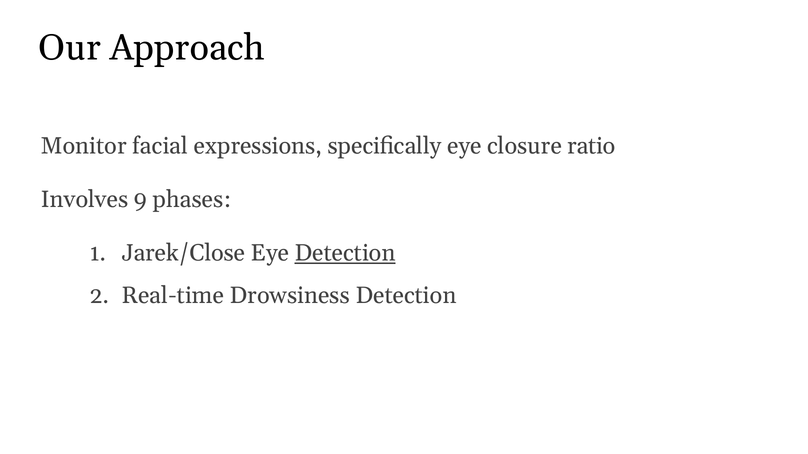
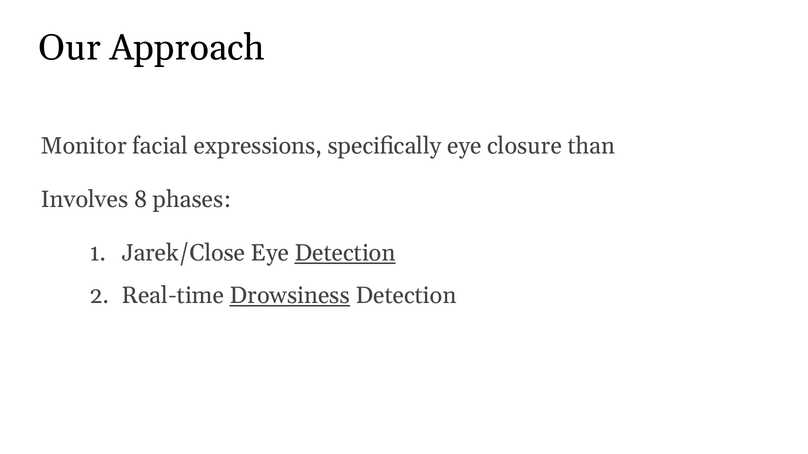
ratio: ratio -> than (591, 146)
9: 9 -> 8 (141, 200)
Drowsiness underline: none -> present (290, 296)
